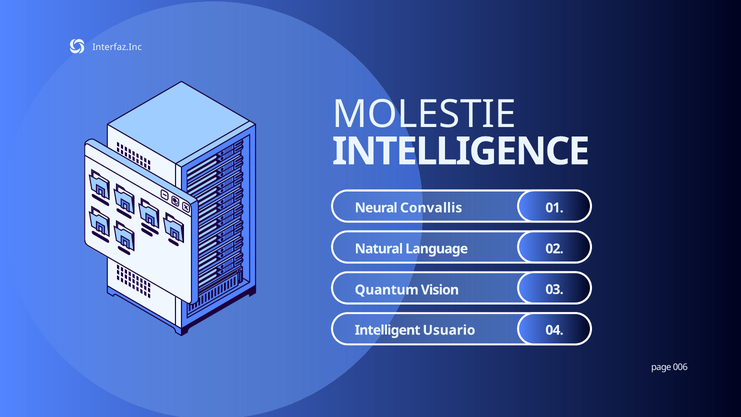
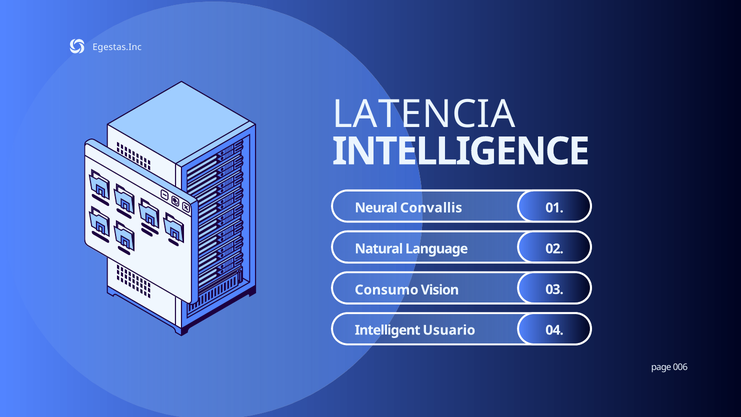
Interfaz.Inc: Interfaz.Inc -> Egestas.Inc (117, 47)
MOLESTIE: MOLESTIE -> LATENCIA (424, 114)
Quantum: Quantum -> Consumo (387, 290)
